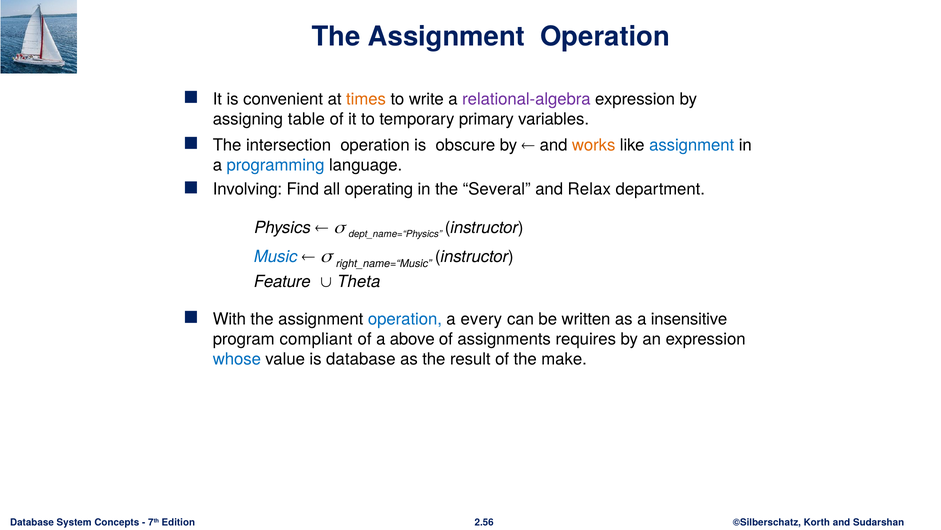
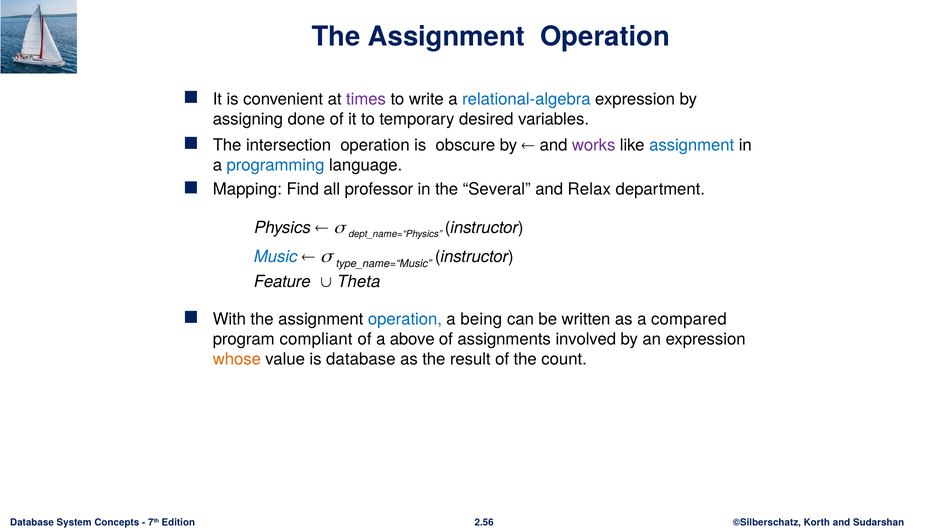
times colour: orange -> purple (366, 99)
relational-algebra colour: purple -> blue (526, 99)
table: table -> done (306, 119)
primary: primary -> desired (486, 119)
works colour: orange -> purple (594, 145)
Involving: Involving -> Mapping (247, 189)
operating: operating -> professor (379, 189)
right_name=“Music: right_name=“Music -> type_name=“Music (384, 263)
every: every -> being (481, 319)
insensitive: insensitive -> compared (689, 319)
requires: requires -> involved (586, 339)
whose colour: blue -> orange (237, 359)
make: make -> count (564, 359)
